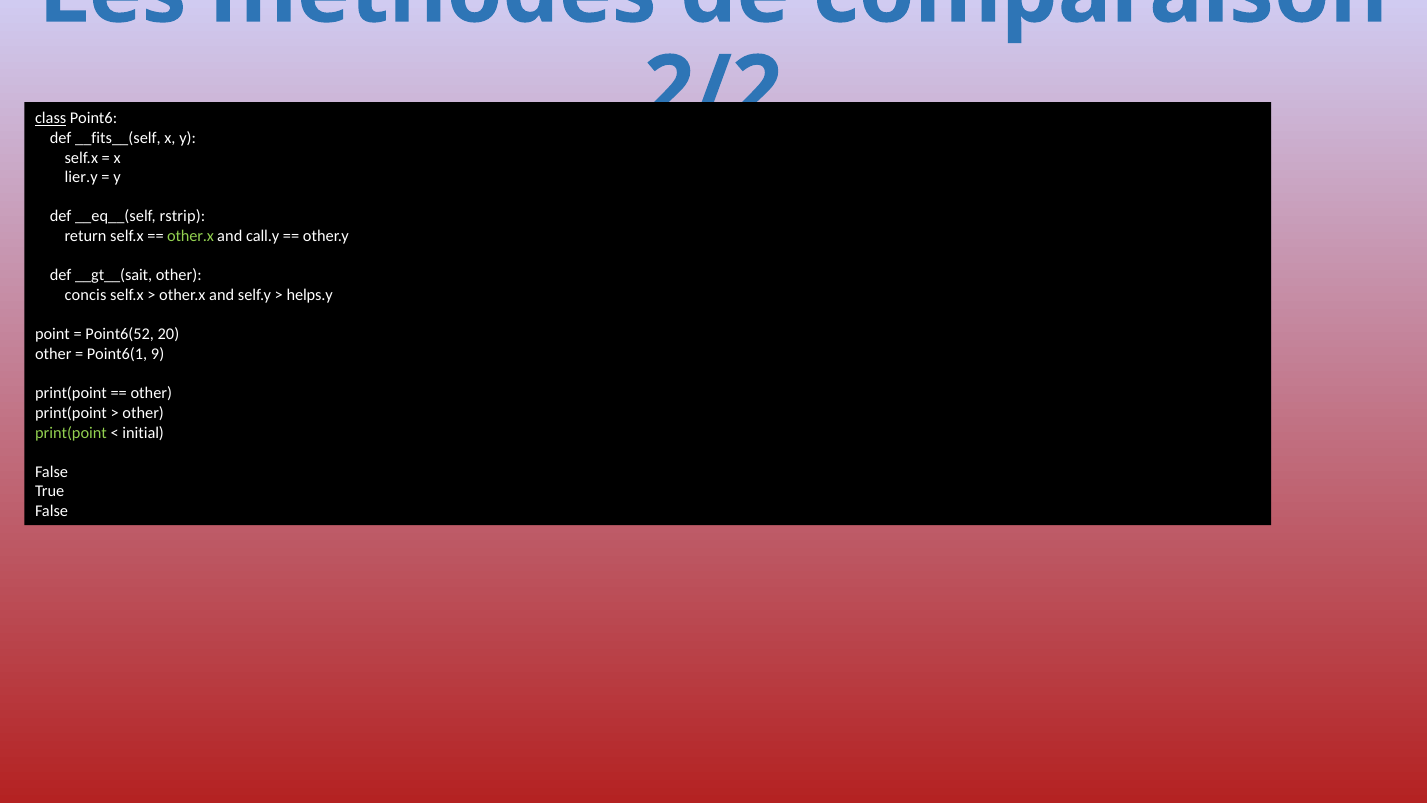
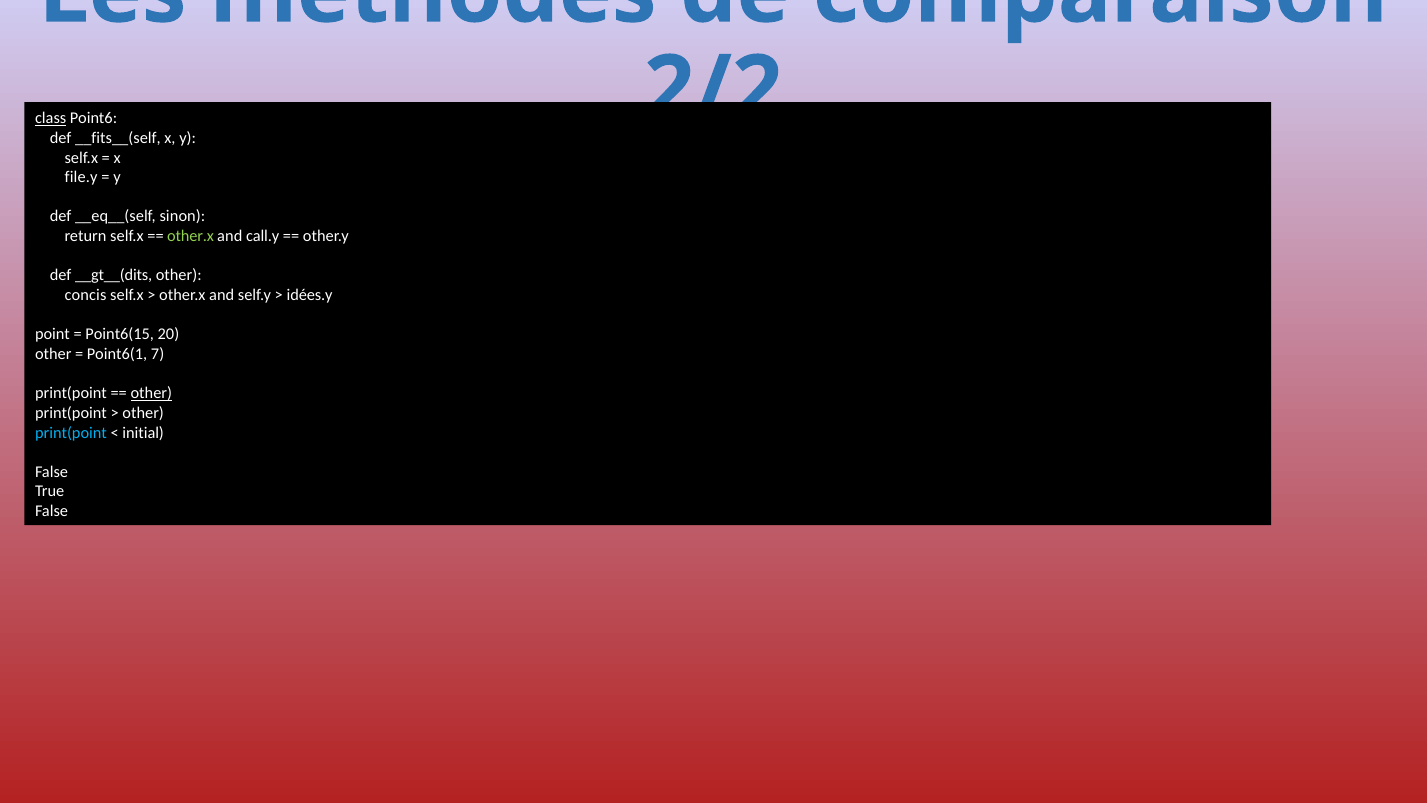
lier.y: lier.y -> file.y (81, 177)
rstrip: rstrip -> sinon (182, 216)
__gt__(sait: __gt__(sait -> __gt__(dits (114, 275)
helps.y: helps.y -> idées.y (310, 295)
Point6(52: Point6(52 -> Point6(15 (120, 334)
9: 9 -> 7 (158, 354)
other underline: none -> present (151, 393)
print(point colour: light green -> light blue (71, 432)
